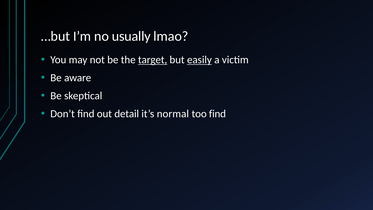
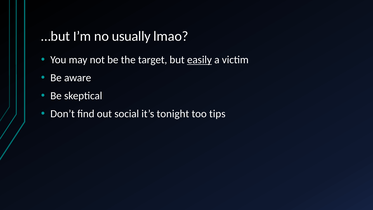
target underline: present -> none (153, 60)
detail: detail -> social (127, 114)
normal: normal -> tonight (173, 114)
too find: find -> tips (217, 114)
